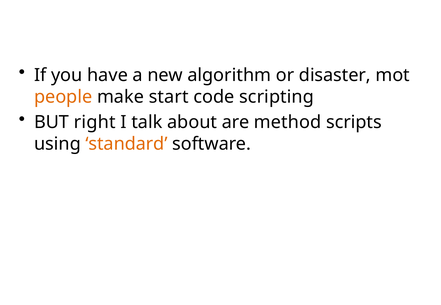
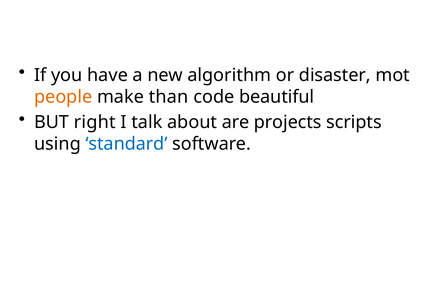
start: start -> than (169, 97)
scripting: scripting -> beautiful (277, 97)
method: method -> projects (288, 122)
standard colour: orange -> blue (127, 144)
